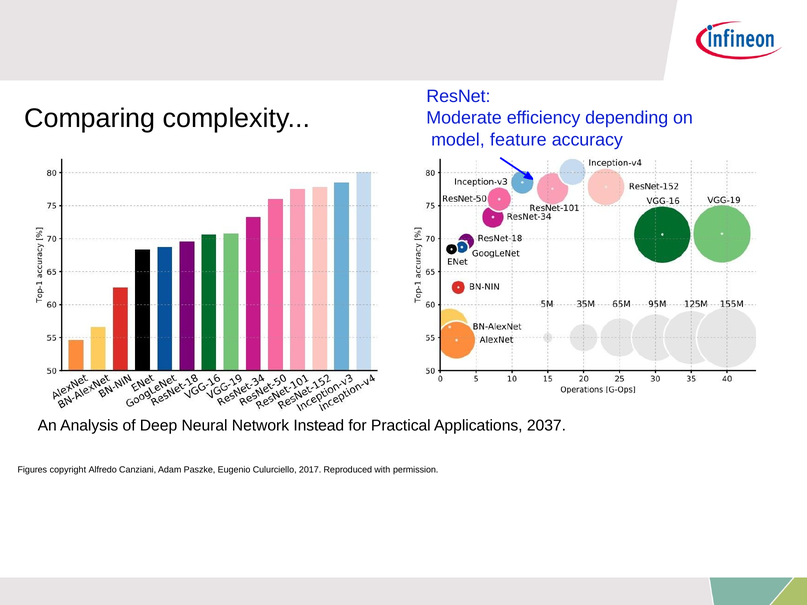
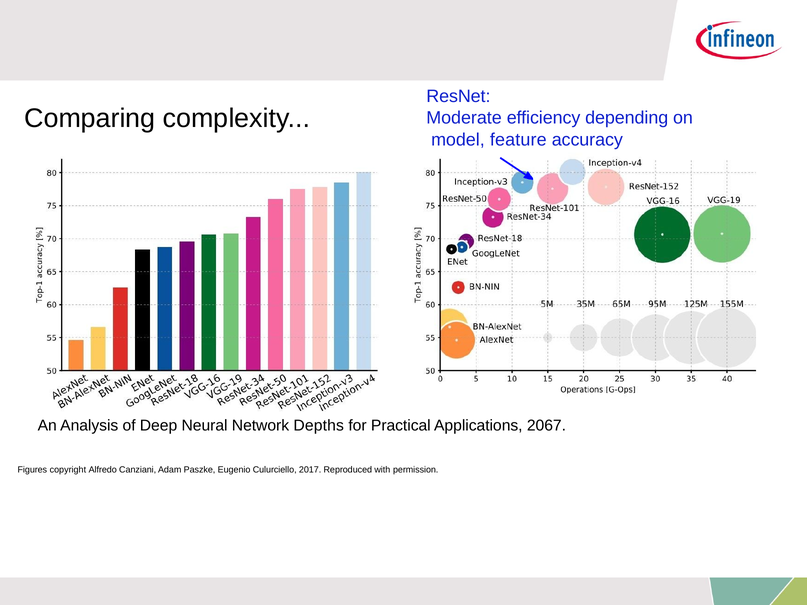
Instead: Instead -> Depths (319, 426)
2037: 2037 -> 2067 (546, 426)
